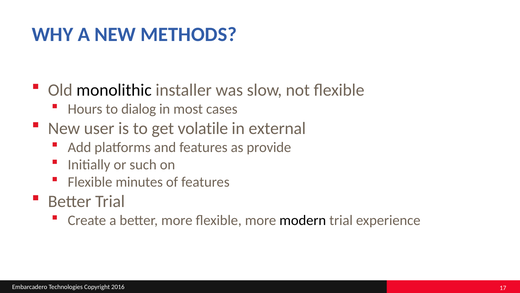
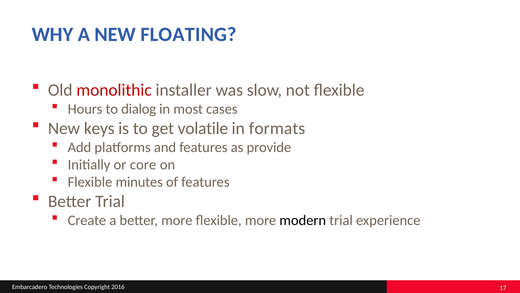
METHODS: METHODS -> FLOATING (189, 34)
monolithic colour: black -> red (114, 90)
user: user -> keys (99, 128)
external: external -> formats (277, 128)
such: such -> core (143, 164)
